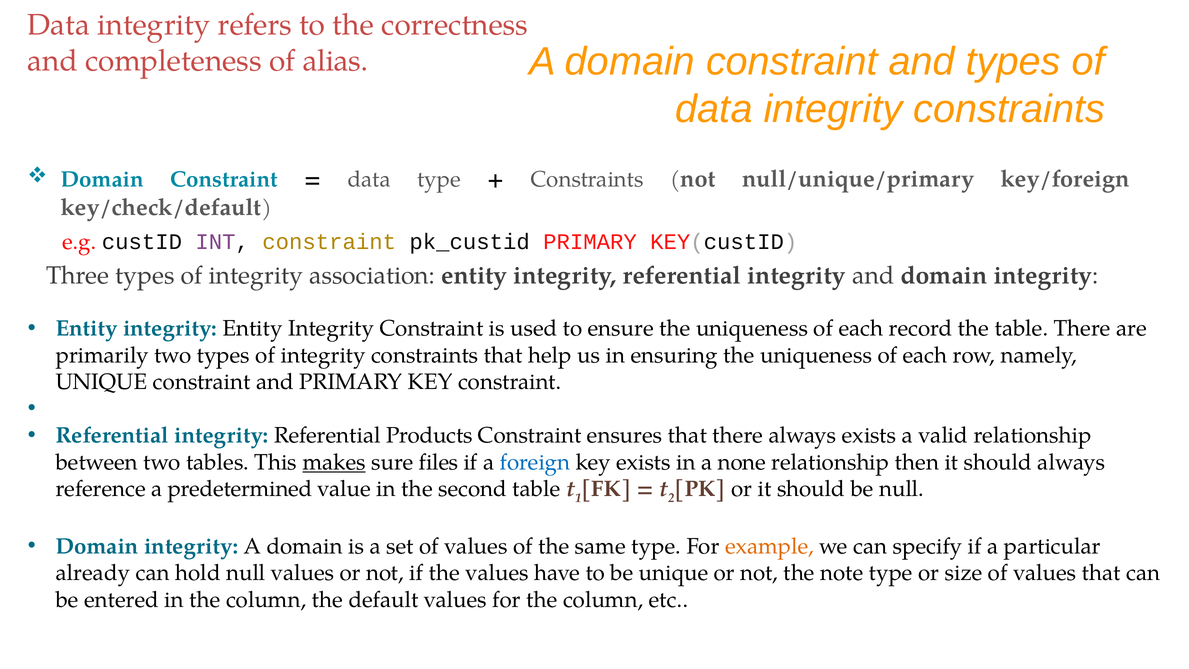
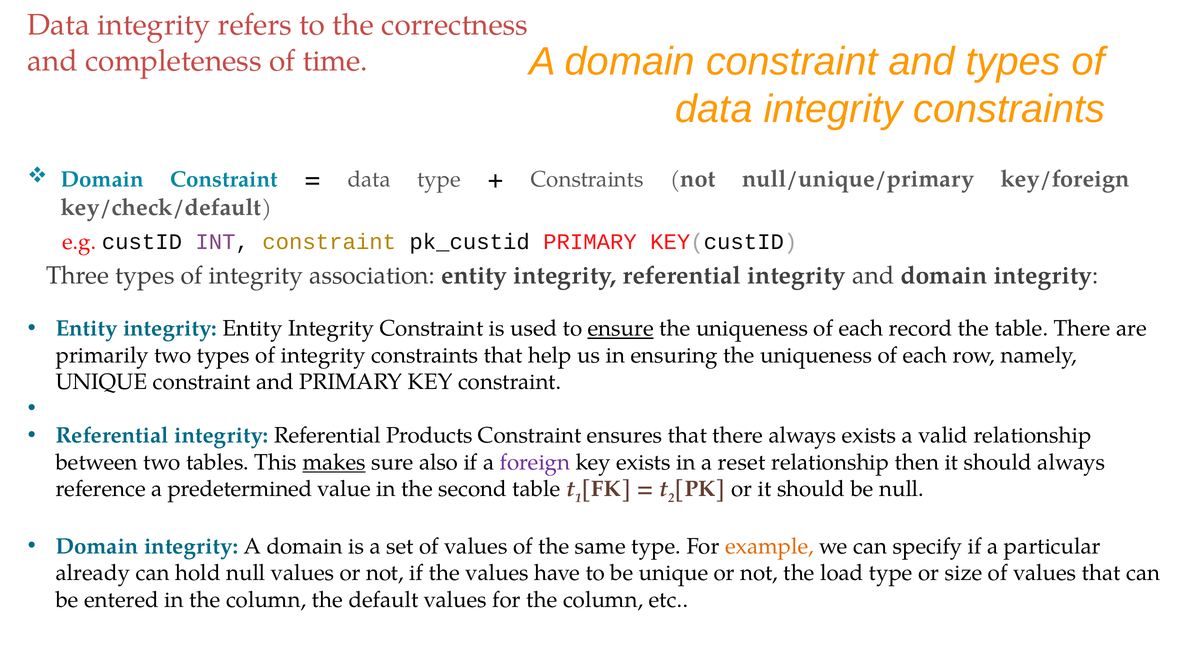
alias: alias -> time (335, 61)
ensure underline: none -> present (621, 328)
files: files -> also (439, 462)
foreign colour: blue -> purple (535, 462)
none: none -> reset (742, 462)
note: note -> load (842, 573)
